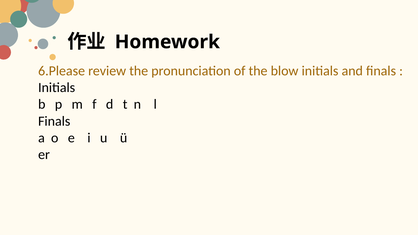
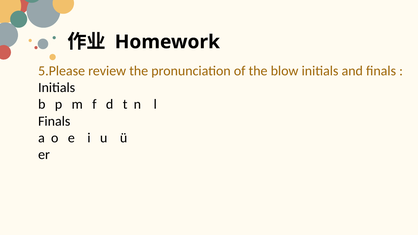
6.Please: 6.Please -> 5.Please (62, 71)
